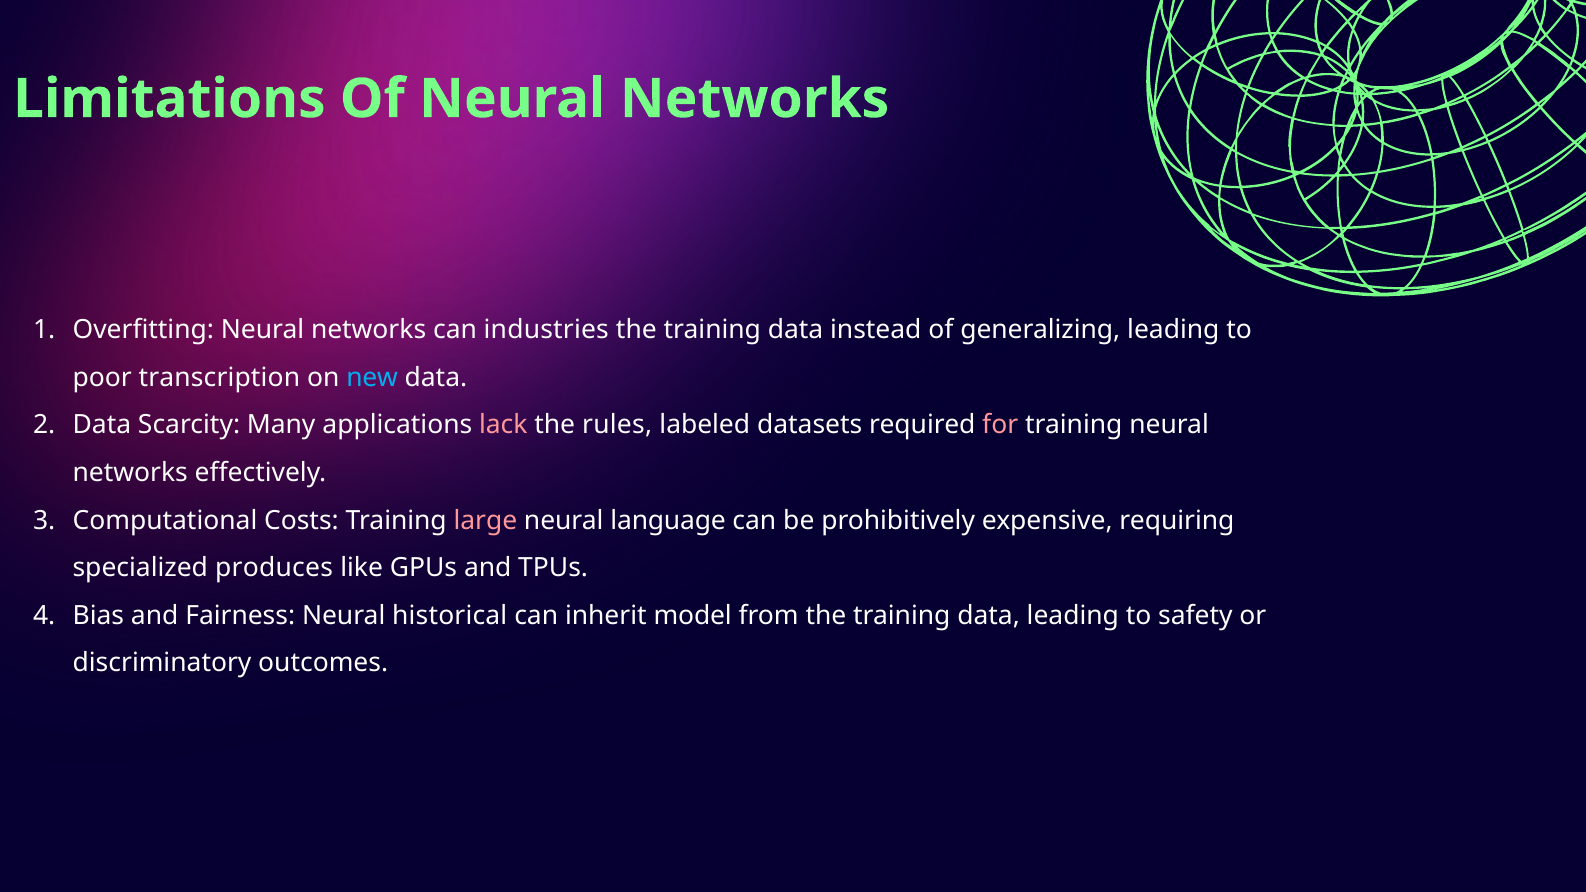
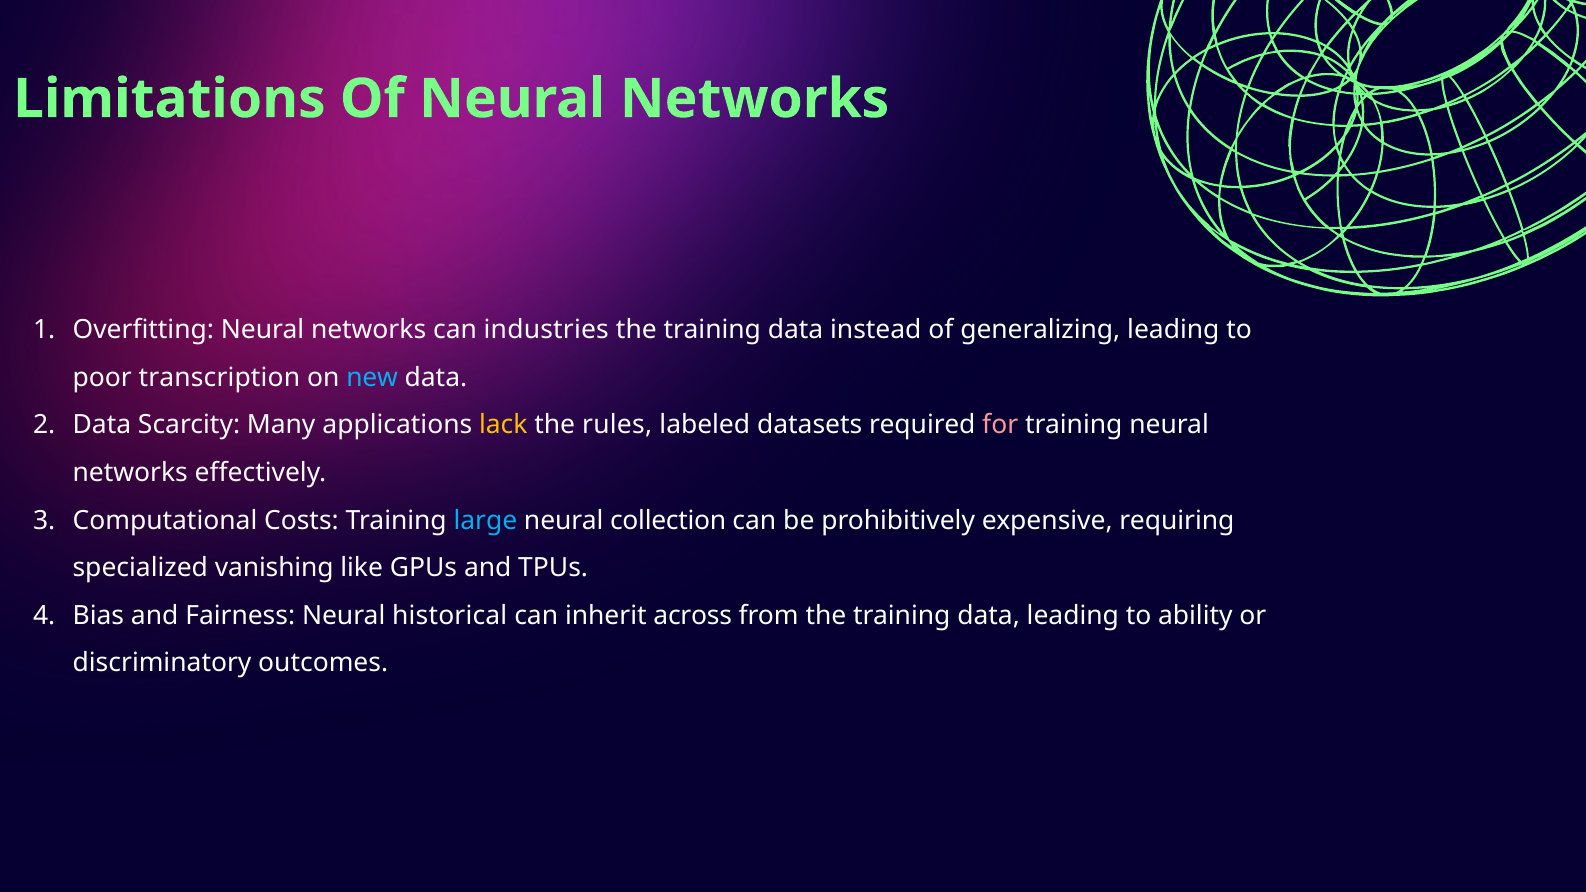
lack colour: pink -> yellow (503, 425)
large colour: pink -> light blue (485, 520)
language: language -> collection (668, 520)
produces: produces -> vanishing (274, 568)
model: model -> across (693, 616)
safety: safety -> ability (1195, 616)
